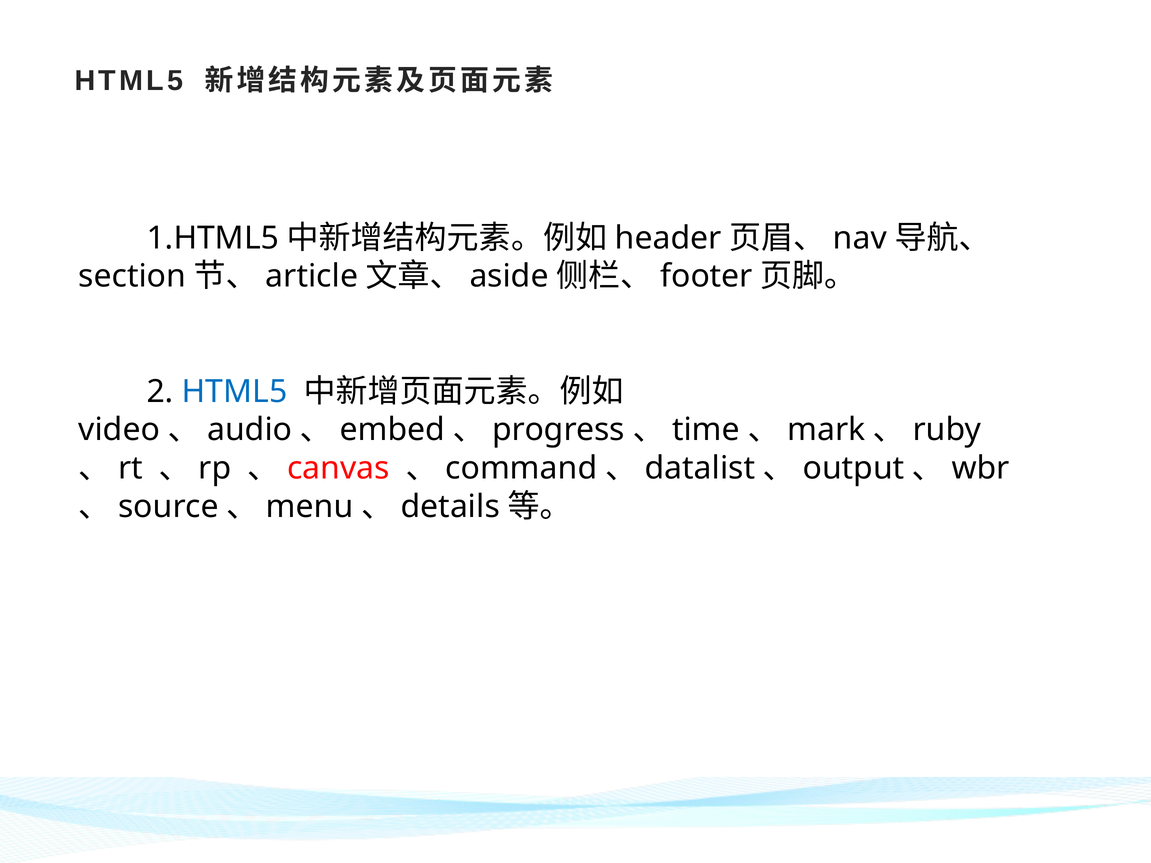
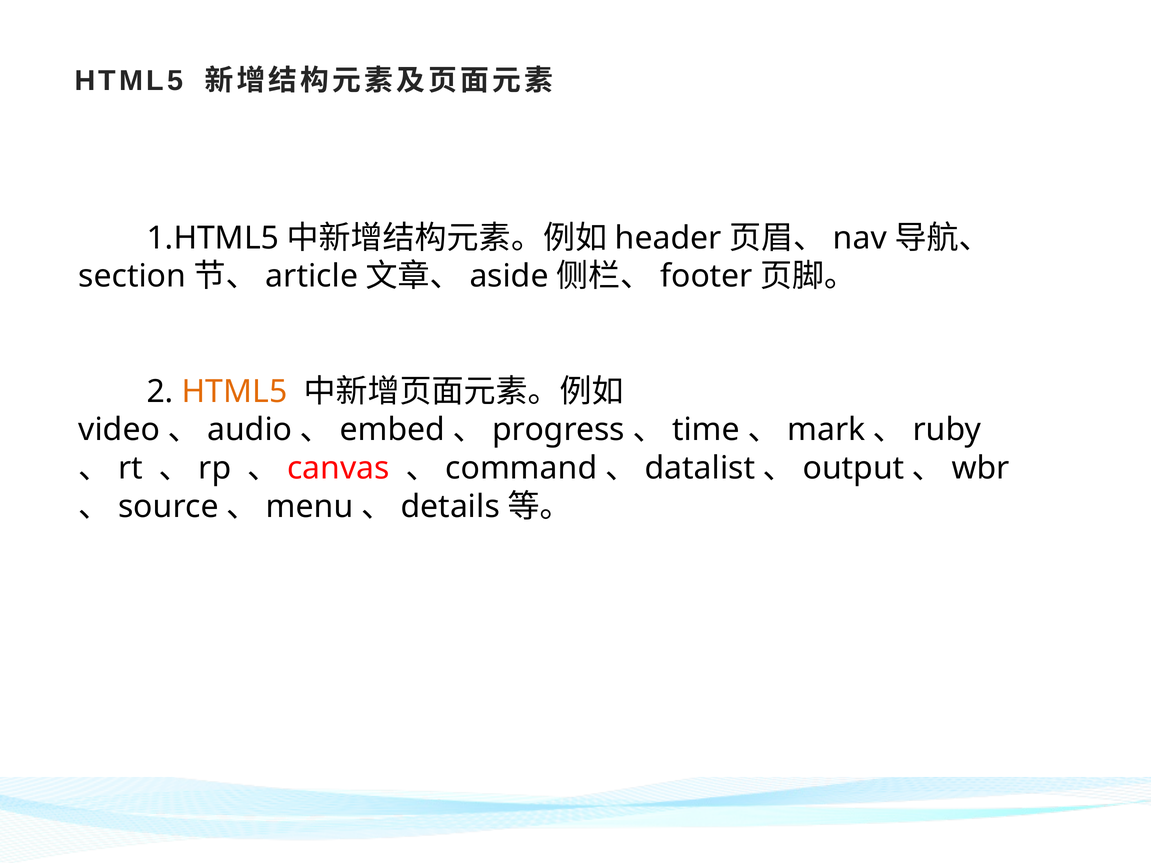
HTML5 colour: blue -> orange (235, 392)
